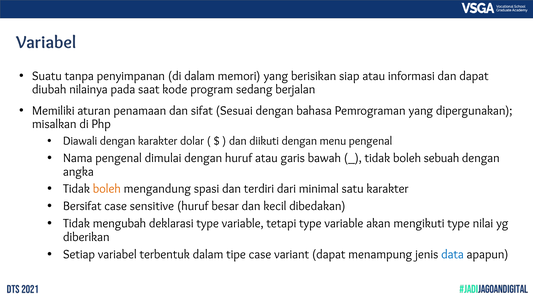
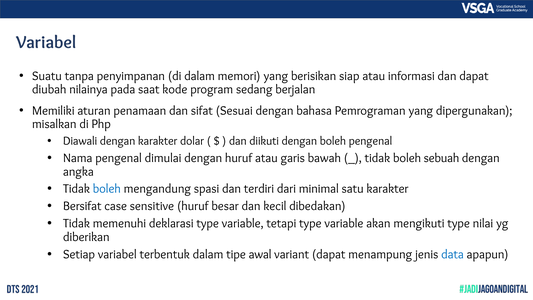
dengan menu: menu -> boleh (333, 141)
boleh colour: orange -> blue (107, 189)
mengubah: mengubah -> memenuhi (119, 223)
tipe case: case -> awal (260, 254)
